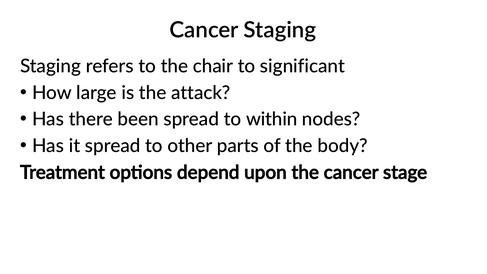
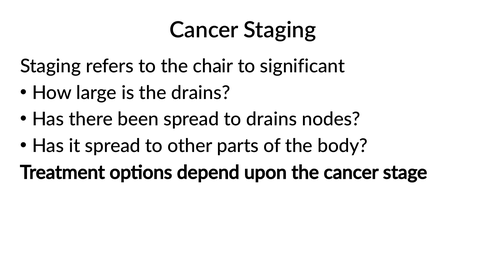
the attack: attack -> drains (201, 93)
to within: within -> drains (272, 119)
